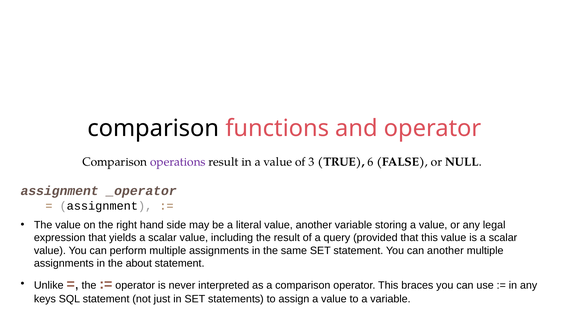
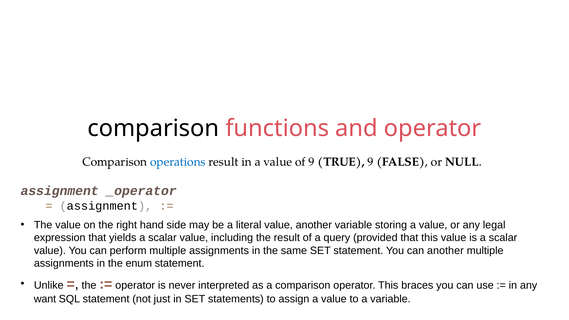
operations colour: purple -> blue (178, 162)
of 3: 3 -> 9 (312, 162)
TRUE 6: 6 -> 9 (371, 162)
about: about -> enum (139, 263)
keys: keys -> want (45, 299)
